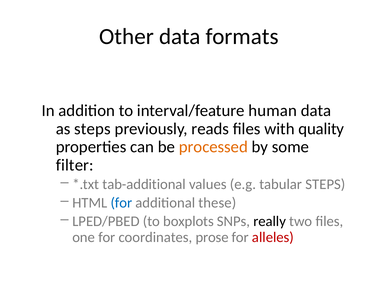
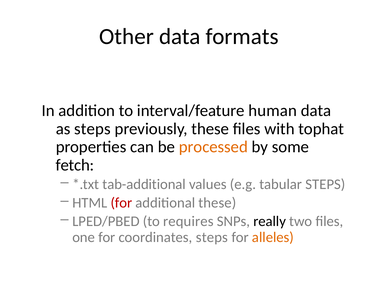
previously reads: reads -> these (210, 129)
quality: quality -> tophat (321, 129)
filter: filter -> fetch (75, 165)
for colour: blue -> red (121, 203)
boxplots: boxplots -> requires (188, 222)
coordinates prose: prose -> steps (212, 238)
alleles colour: red -> orange (273, 238)
